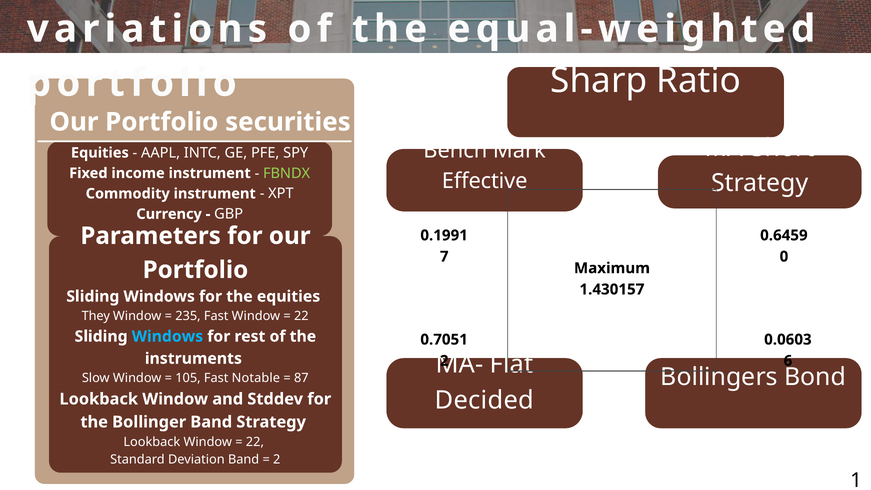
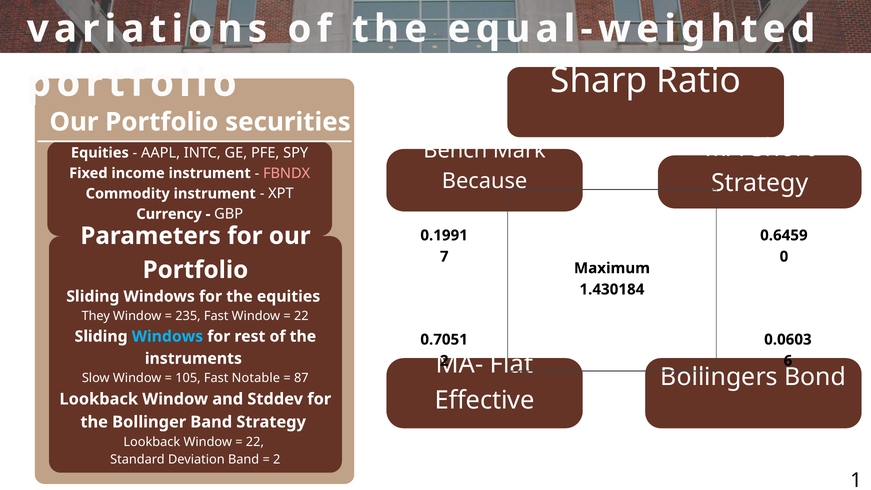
FBNDX colour: light green -> pink (287, 173)
Effective: Effective -> Because (485, 181)
1.430157: 1.430157 -> 1.430184 (612, 289)
Decided: Decided -> Effective (485, 400)
